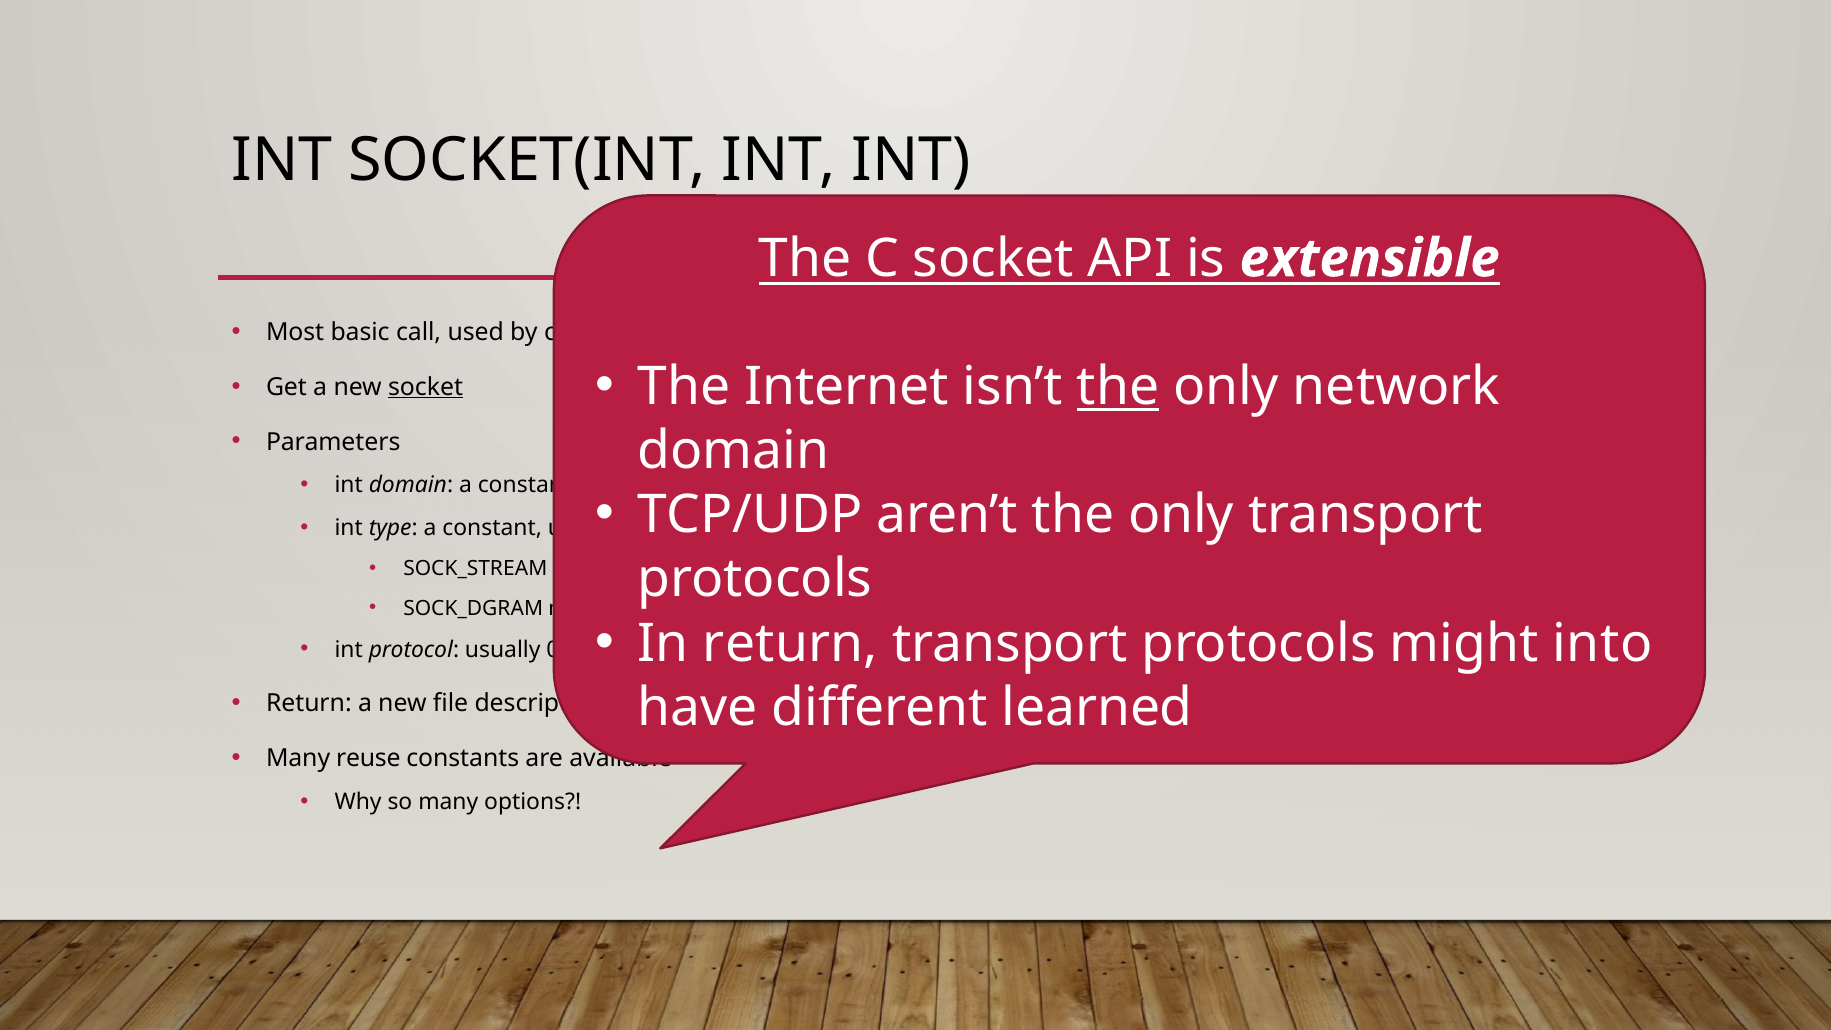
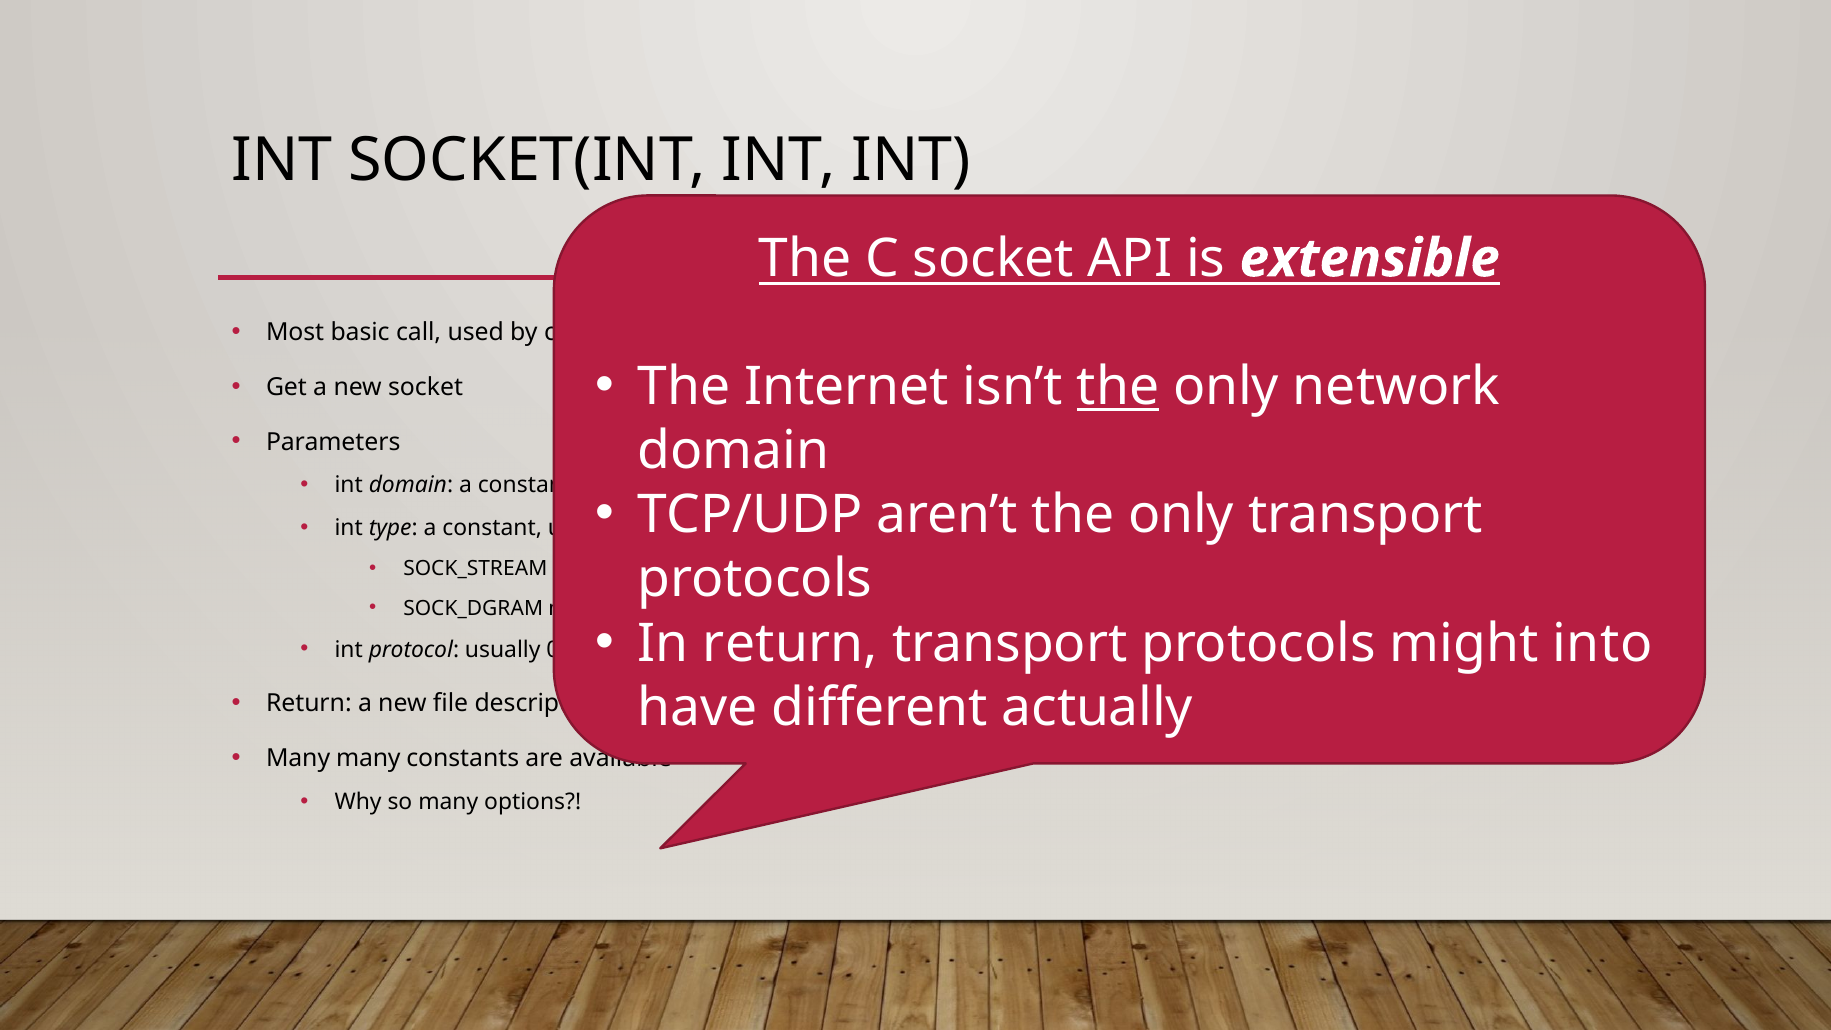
socket underline: present -> none (426, 387)
learned: learned -> actually (1097, 707)
Many reuse: reuse -> many (368, 758)
